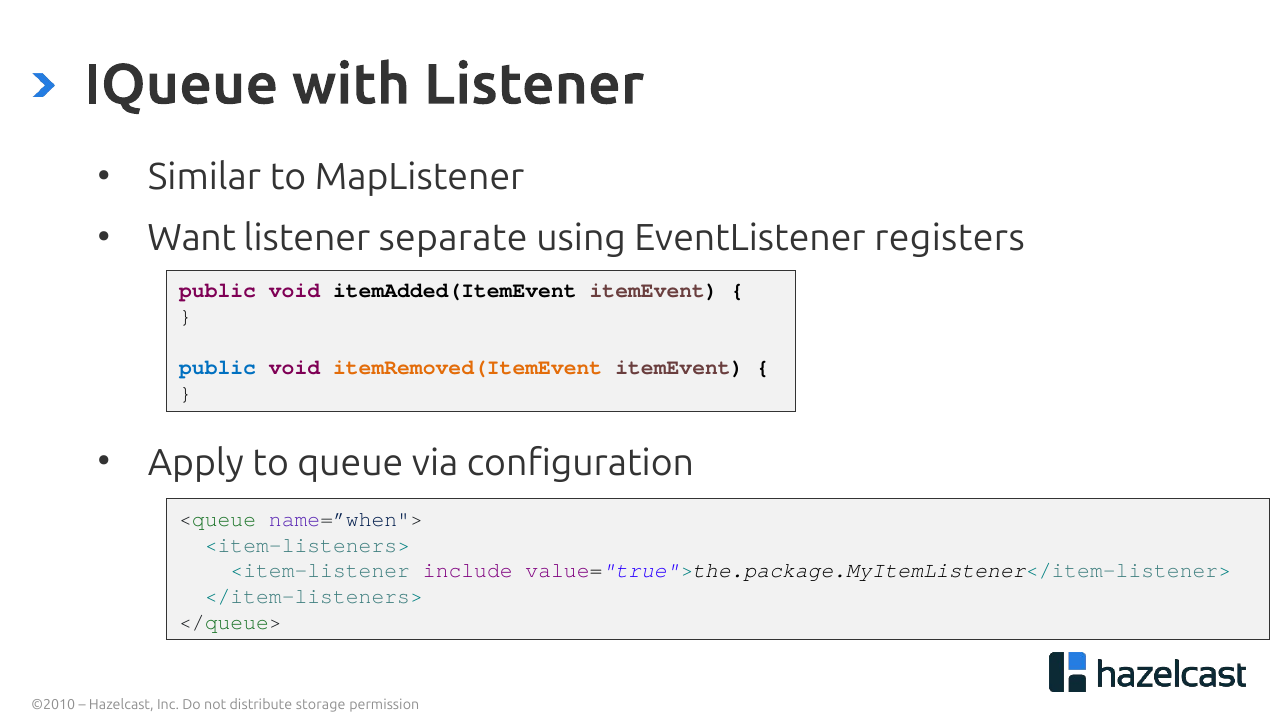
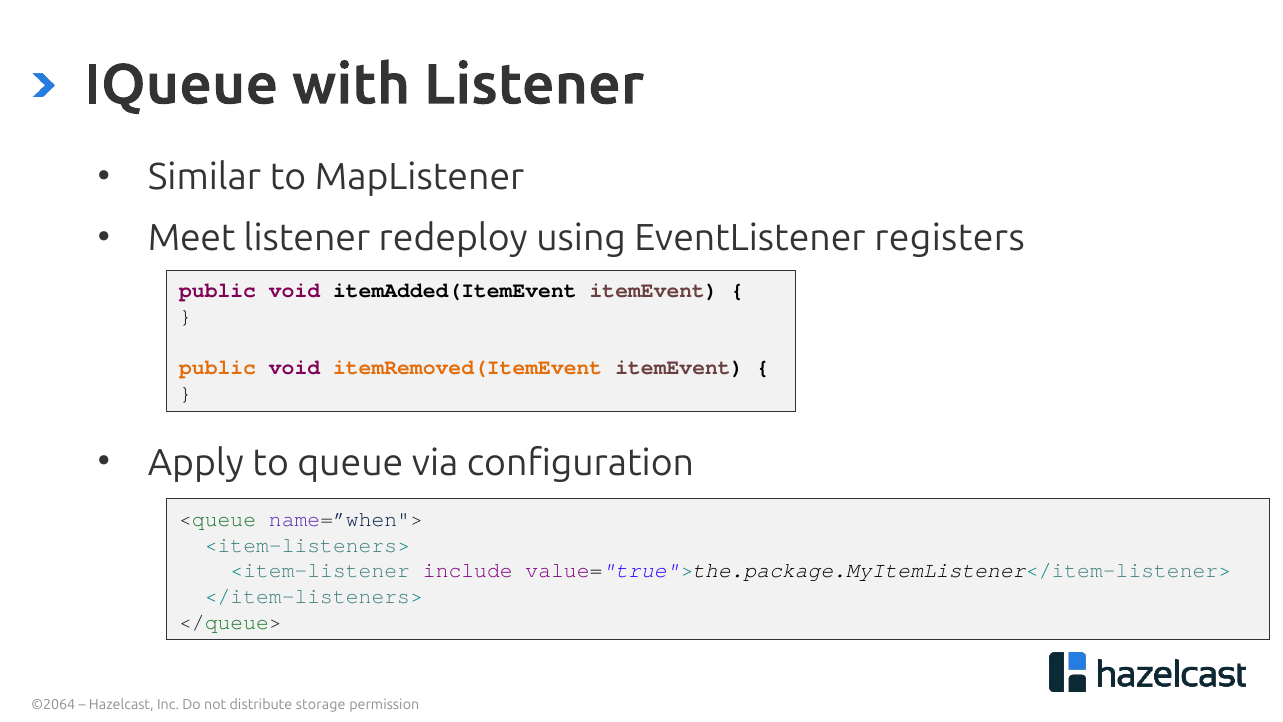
Want: Want -> Meet (192, 238)
separate: separate -> redeploy (453, 238)
public colour: blue -> orange (218, 368)
©2010: ©2010 -> ©2064 (53, 704)
